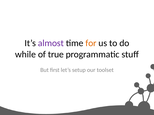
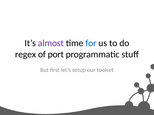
for colour: orange -> blue (91, 43)
while: while -> regex (26, 55)
true: true -> port (56, 55)
